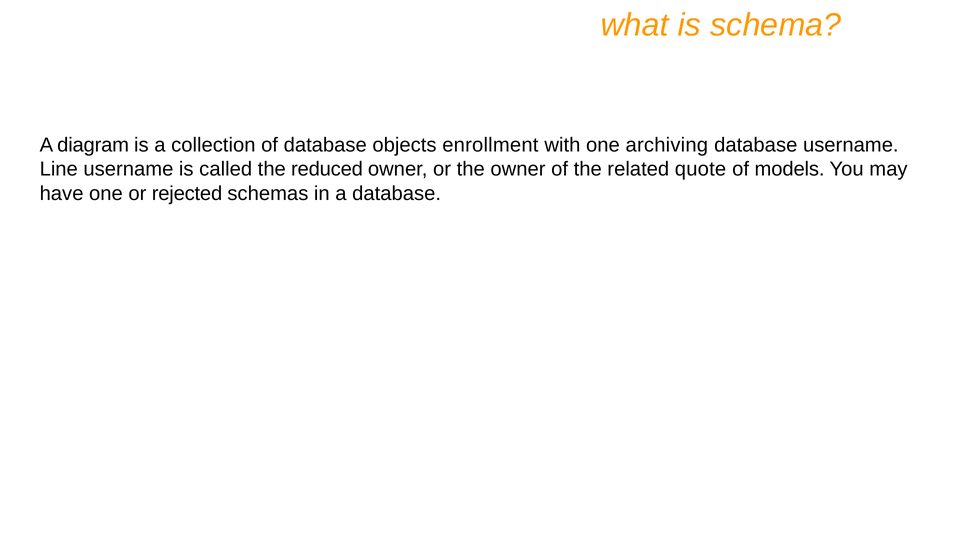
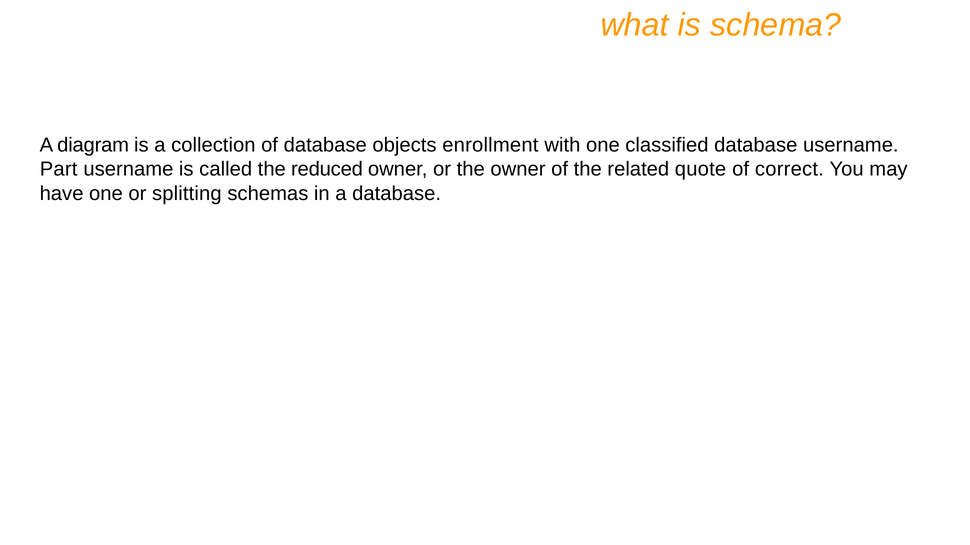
archiving: archiving -> classified (667, 145)
Line: Line -> Part (59, 169)
models: models -> correct (789, 169)
rejected: rejected -> splitting (187, 194)
